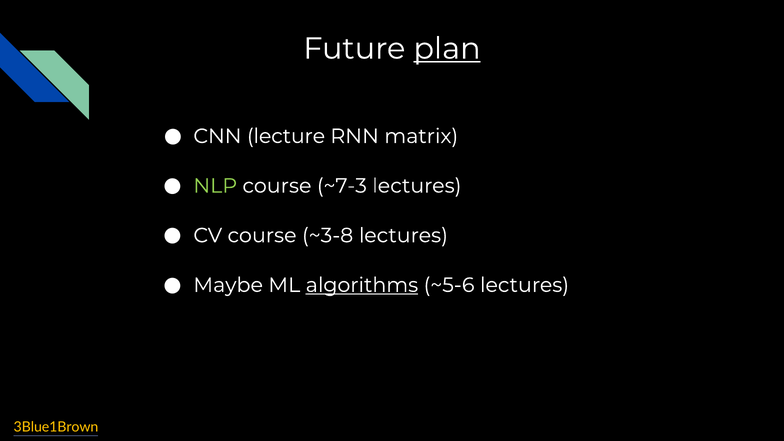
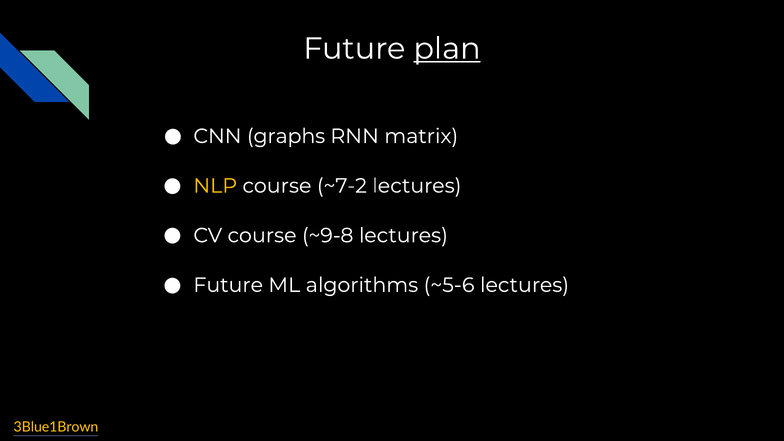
lecture: lecture -> graphs (286, 136)
NLP colour: light green -> yellow (215, 186)
~7-3: ~7-3 -> ~7-2 (342, 186)
~3-8: ~3-8 -> ~9-8 (328, 235)
Maybe: Maybe -> Future (228, 285)
algorithms underline: present -> none (362, 285)
